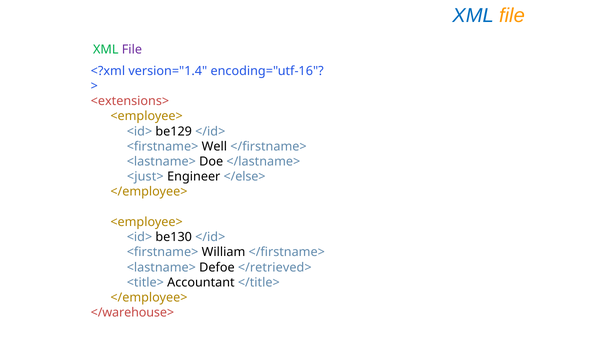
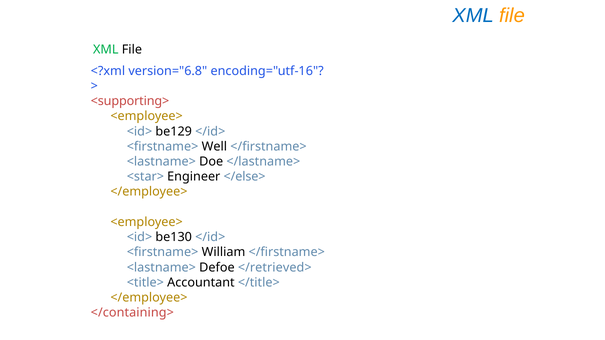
File colour: purple -> black (132, 50)
version="1.4: version="1.4 -> version="6.8 (168, 71)
<extensions>: <extensions> -> <supporting> (130, 101)
<just>: <just> -> <star> (145, 177)
</warehouse>: </warehouse> -> </containing> (132, 313)
